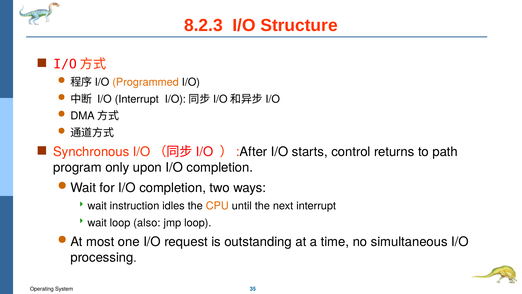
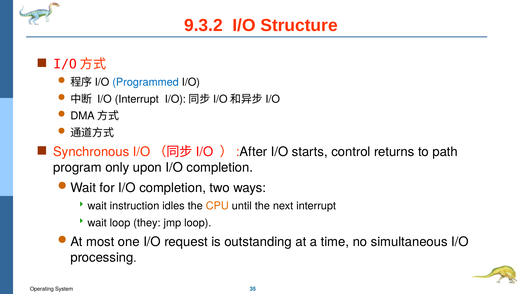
8.2.3: 8.2.3 -> 9.3.2 (203, 25)
Programmed colour: orange -> blue (146, 82)
also: also -> they (147, 223)
